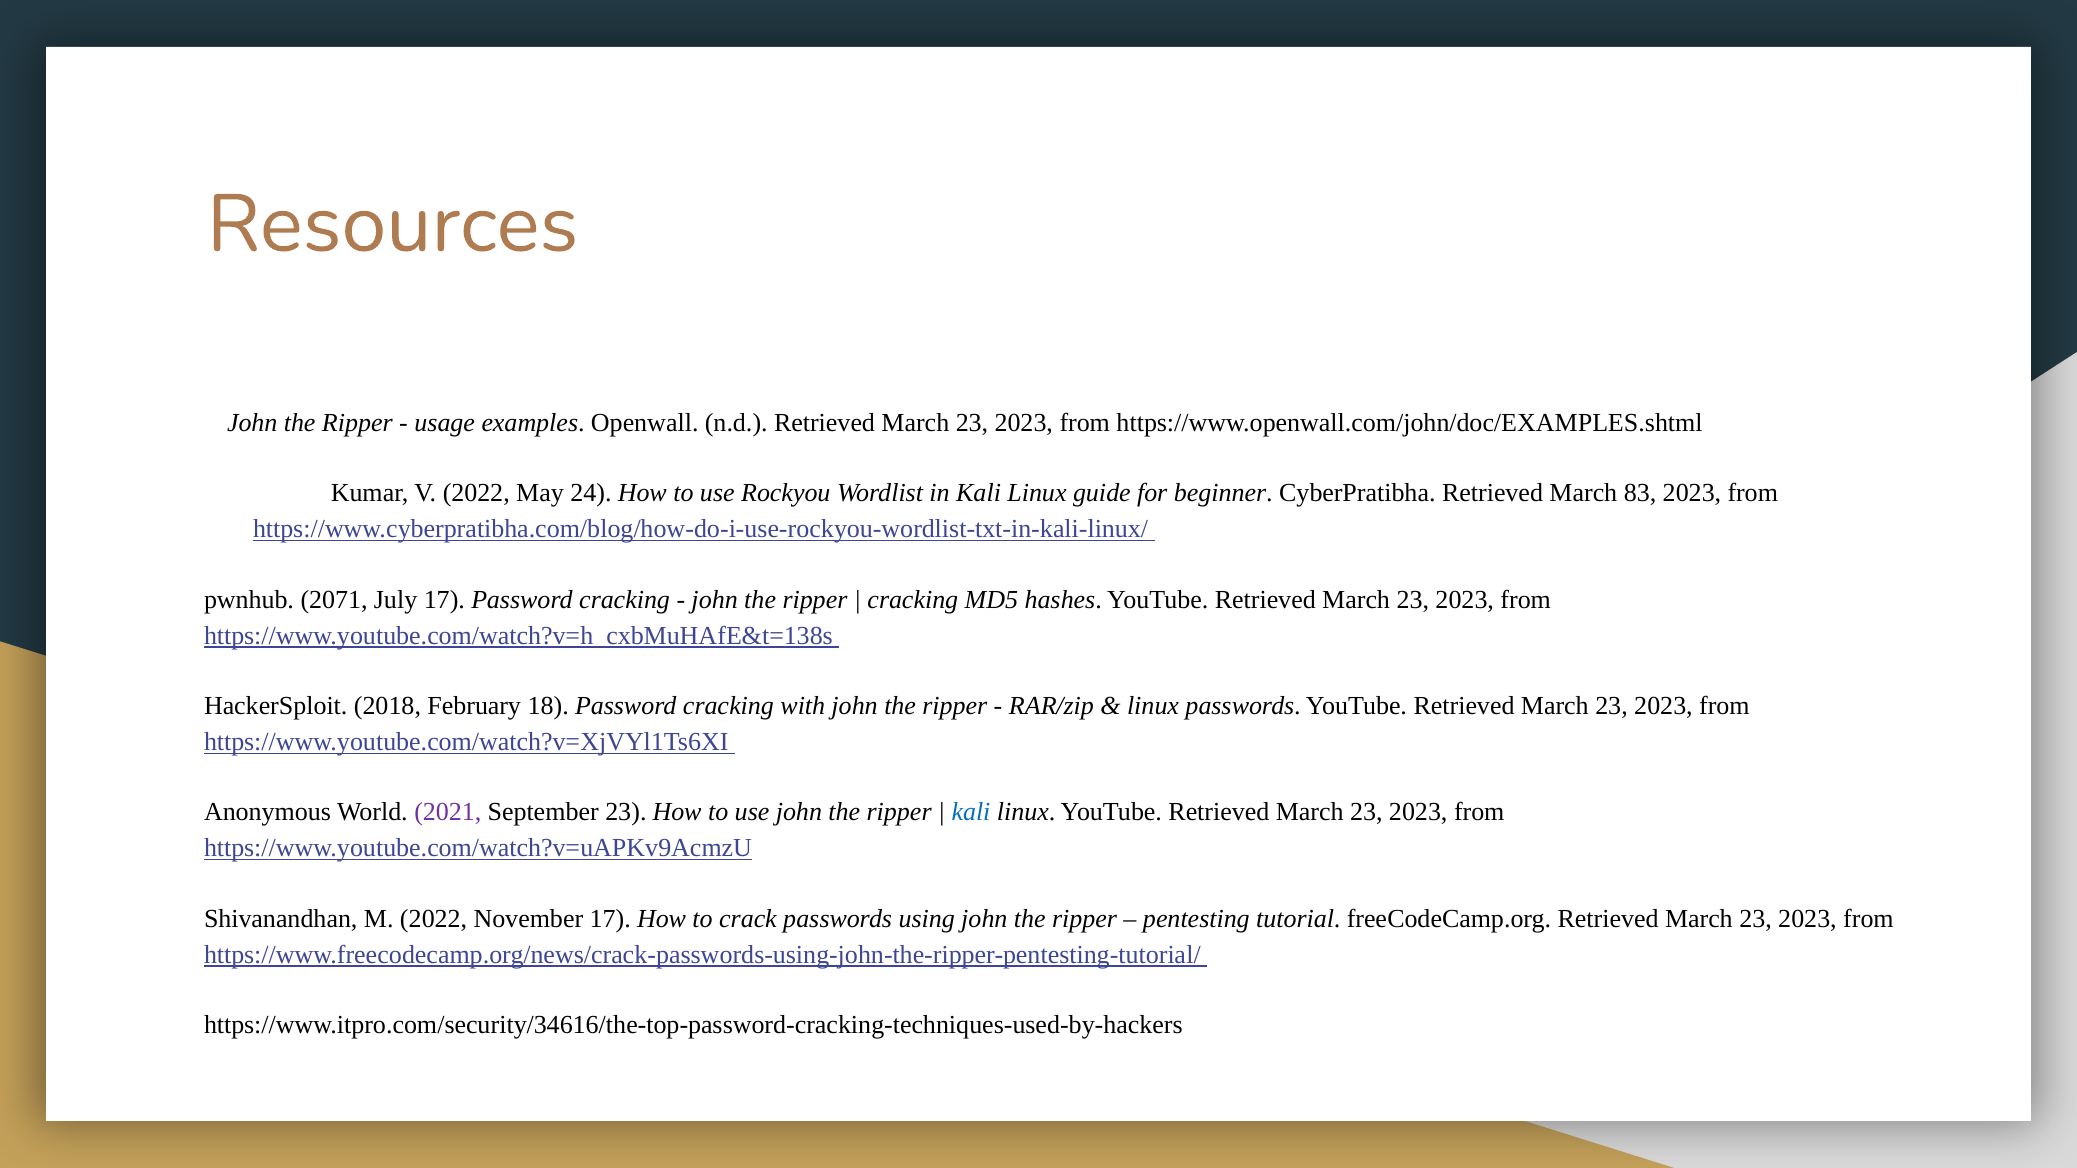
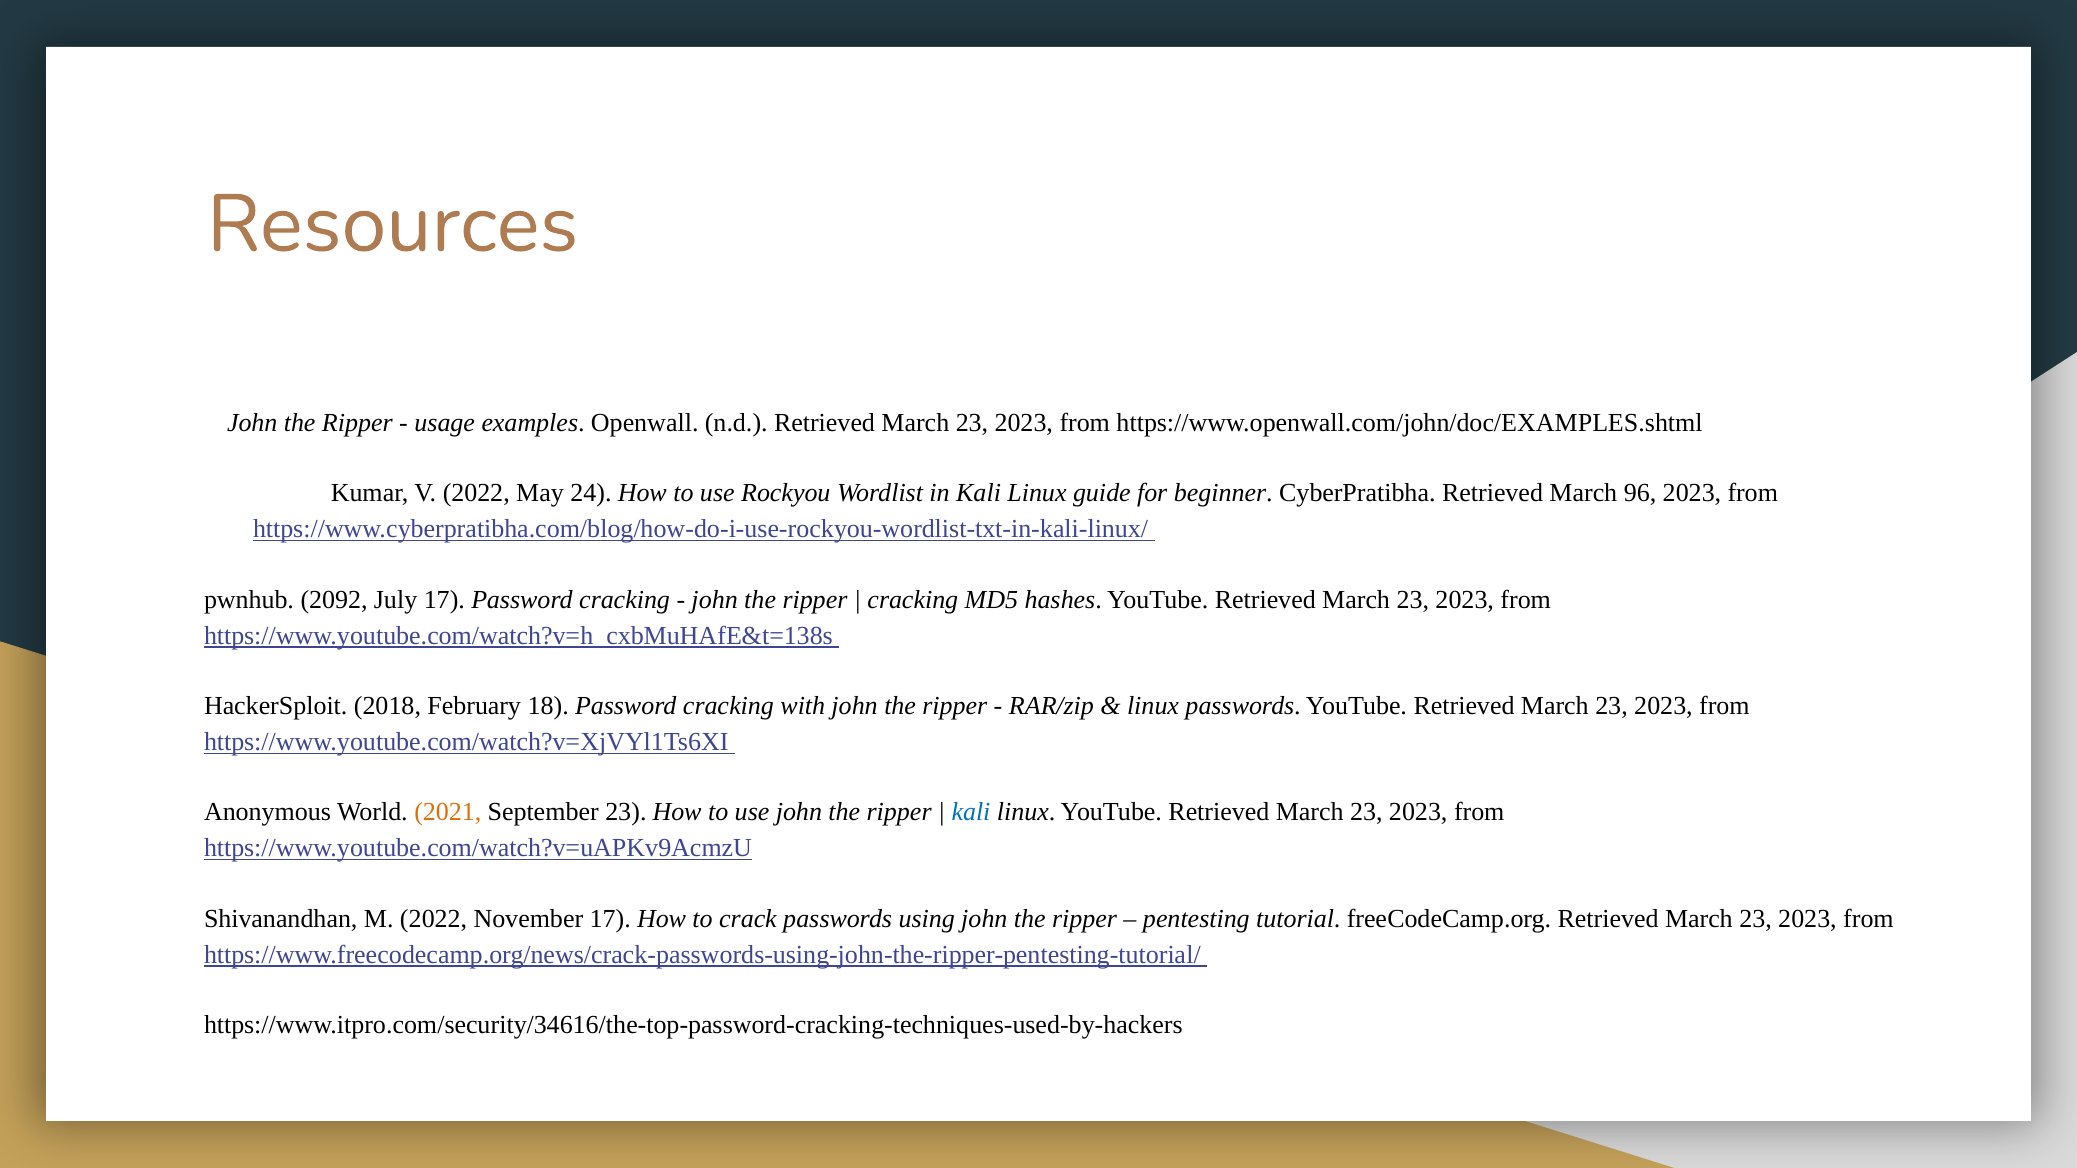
83: 83 -> 96 (1640, 493)
2071: 2071 -> 2092 (334, 600)
2021 colour: purple -> orange (448, 813)
